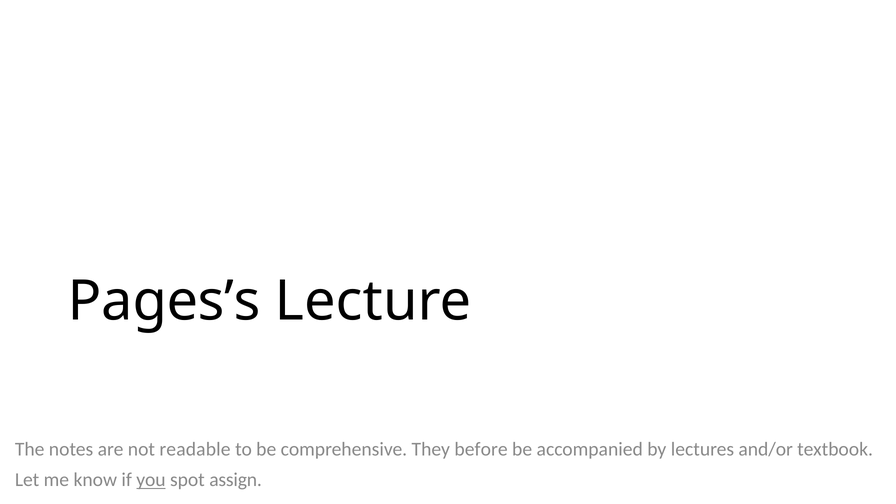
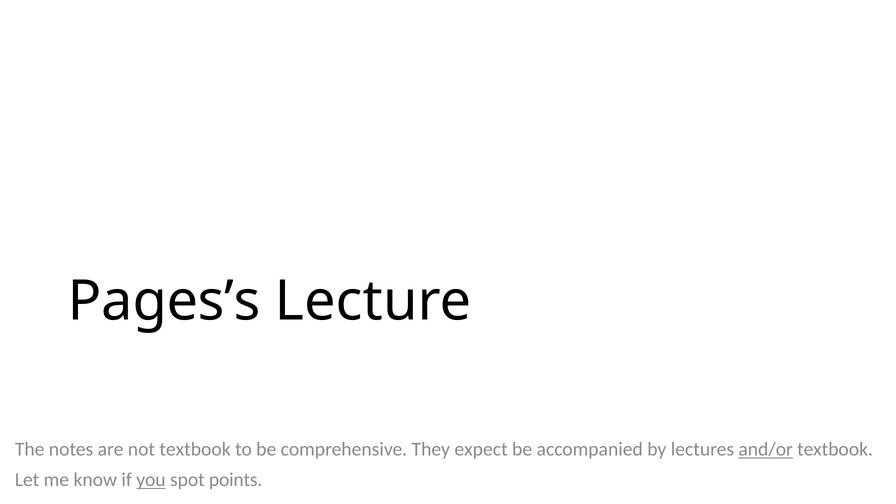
not readable: readable -> textbook (195, 450)
before: before -> expect (481, 450)
and/or underline: none -> present (766, 450)
assign: assign -> points (236, 480)
